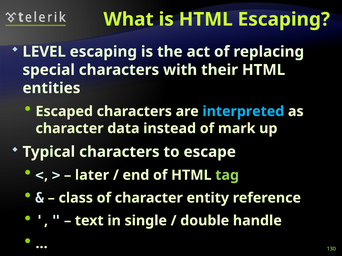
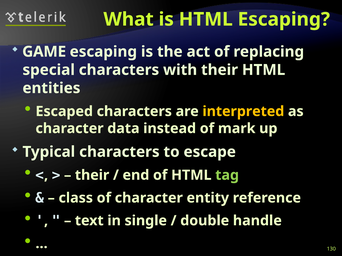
LEVEL: LEVEL -> GAME (44, 52)
interpreted colour: light blue -> yellow (243, 112)
later: later -> their (92, 175)
